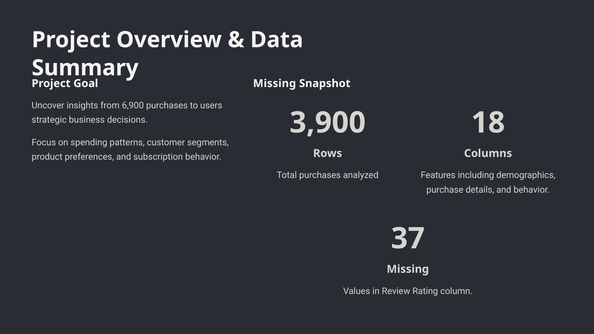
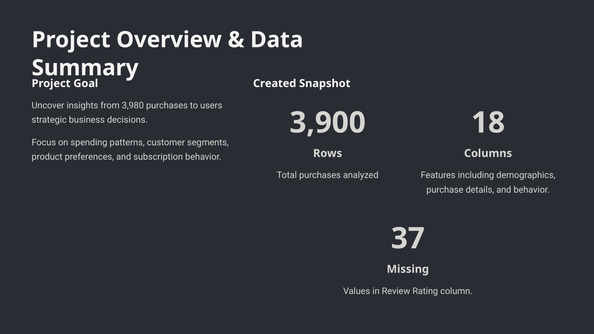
Missing: Missing -> Created (275, 83)
6,900: 6,900 -> 3,980 (133, 105)
